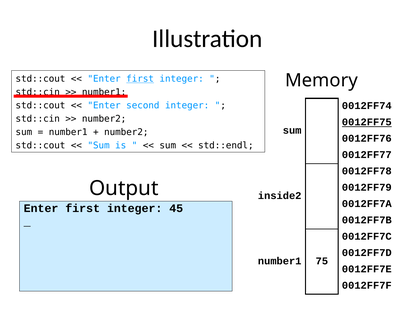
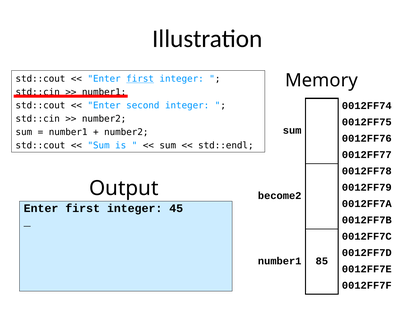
0012FF75 underline: present -> none (367, 122)
inside2: inside2 -> become2 (280, 196)
75: 75 -> 85 (322, 261)
